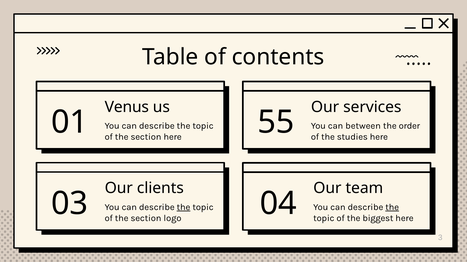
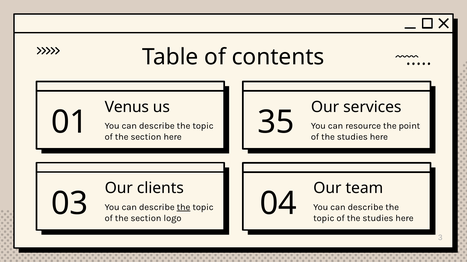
55: 55 -> 35 (276, 122)
between: between -> resource (363, 126)
order: order -> point (409, 126)
the underline: present -> none (392, 208)
topic of the biggest: biggest -> studies (378, 219)
